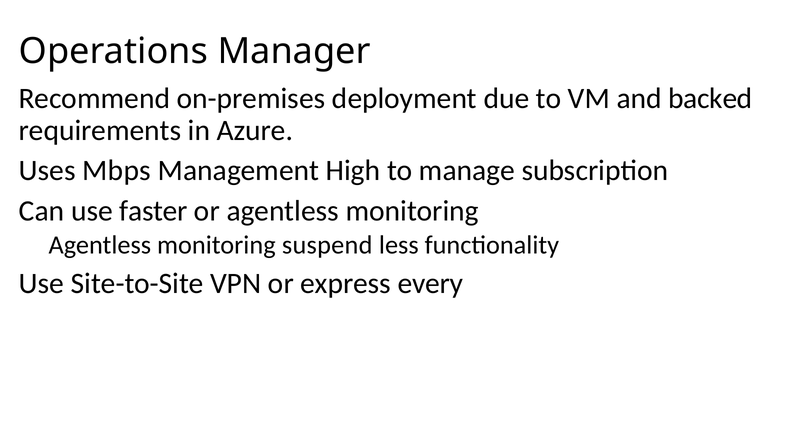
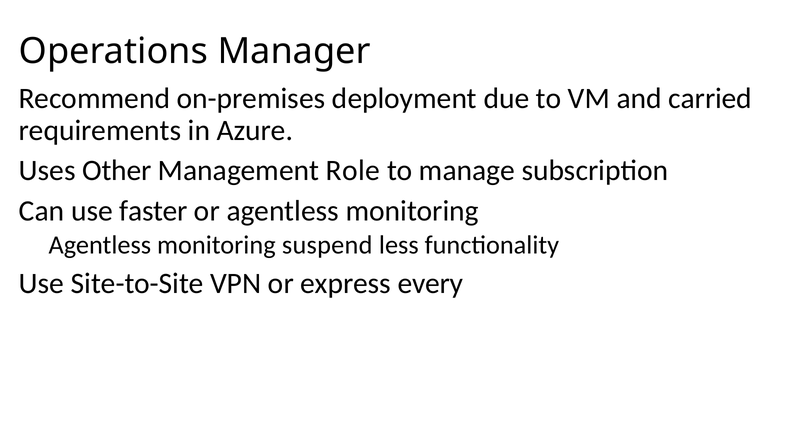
backed: backed -> carried (710, 98)
Mbps: Mbps -> Other (117, 171)
High: High -> Role (353, 171)
